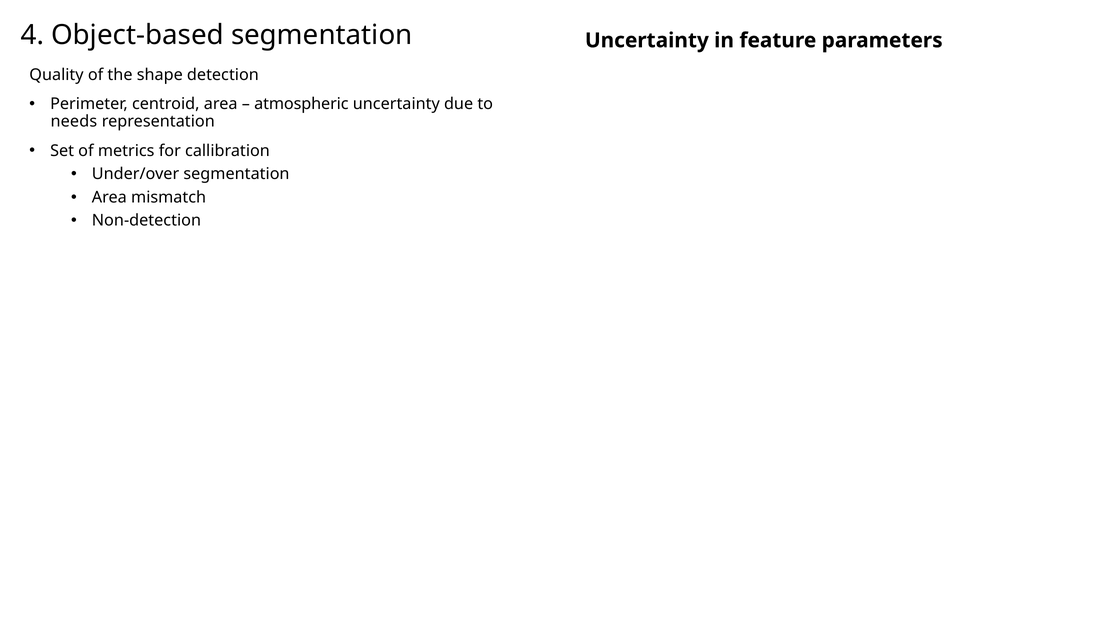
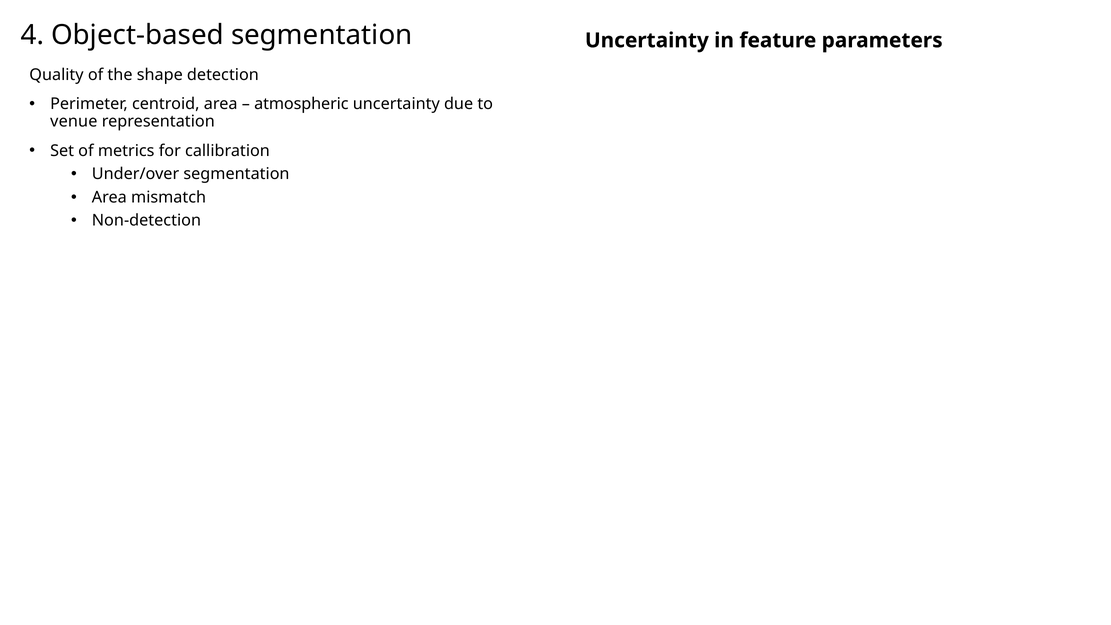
needs: needs -> venue (74, 122)
